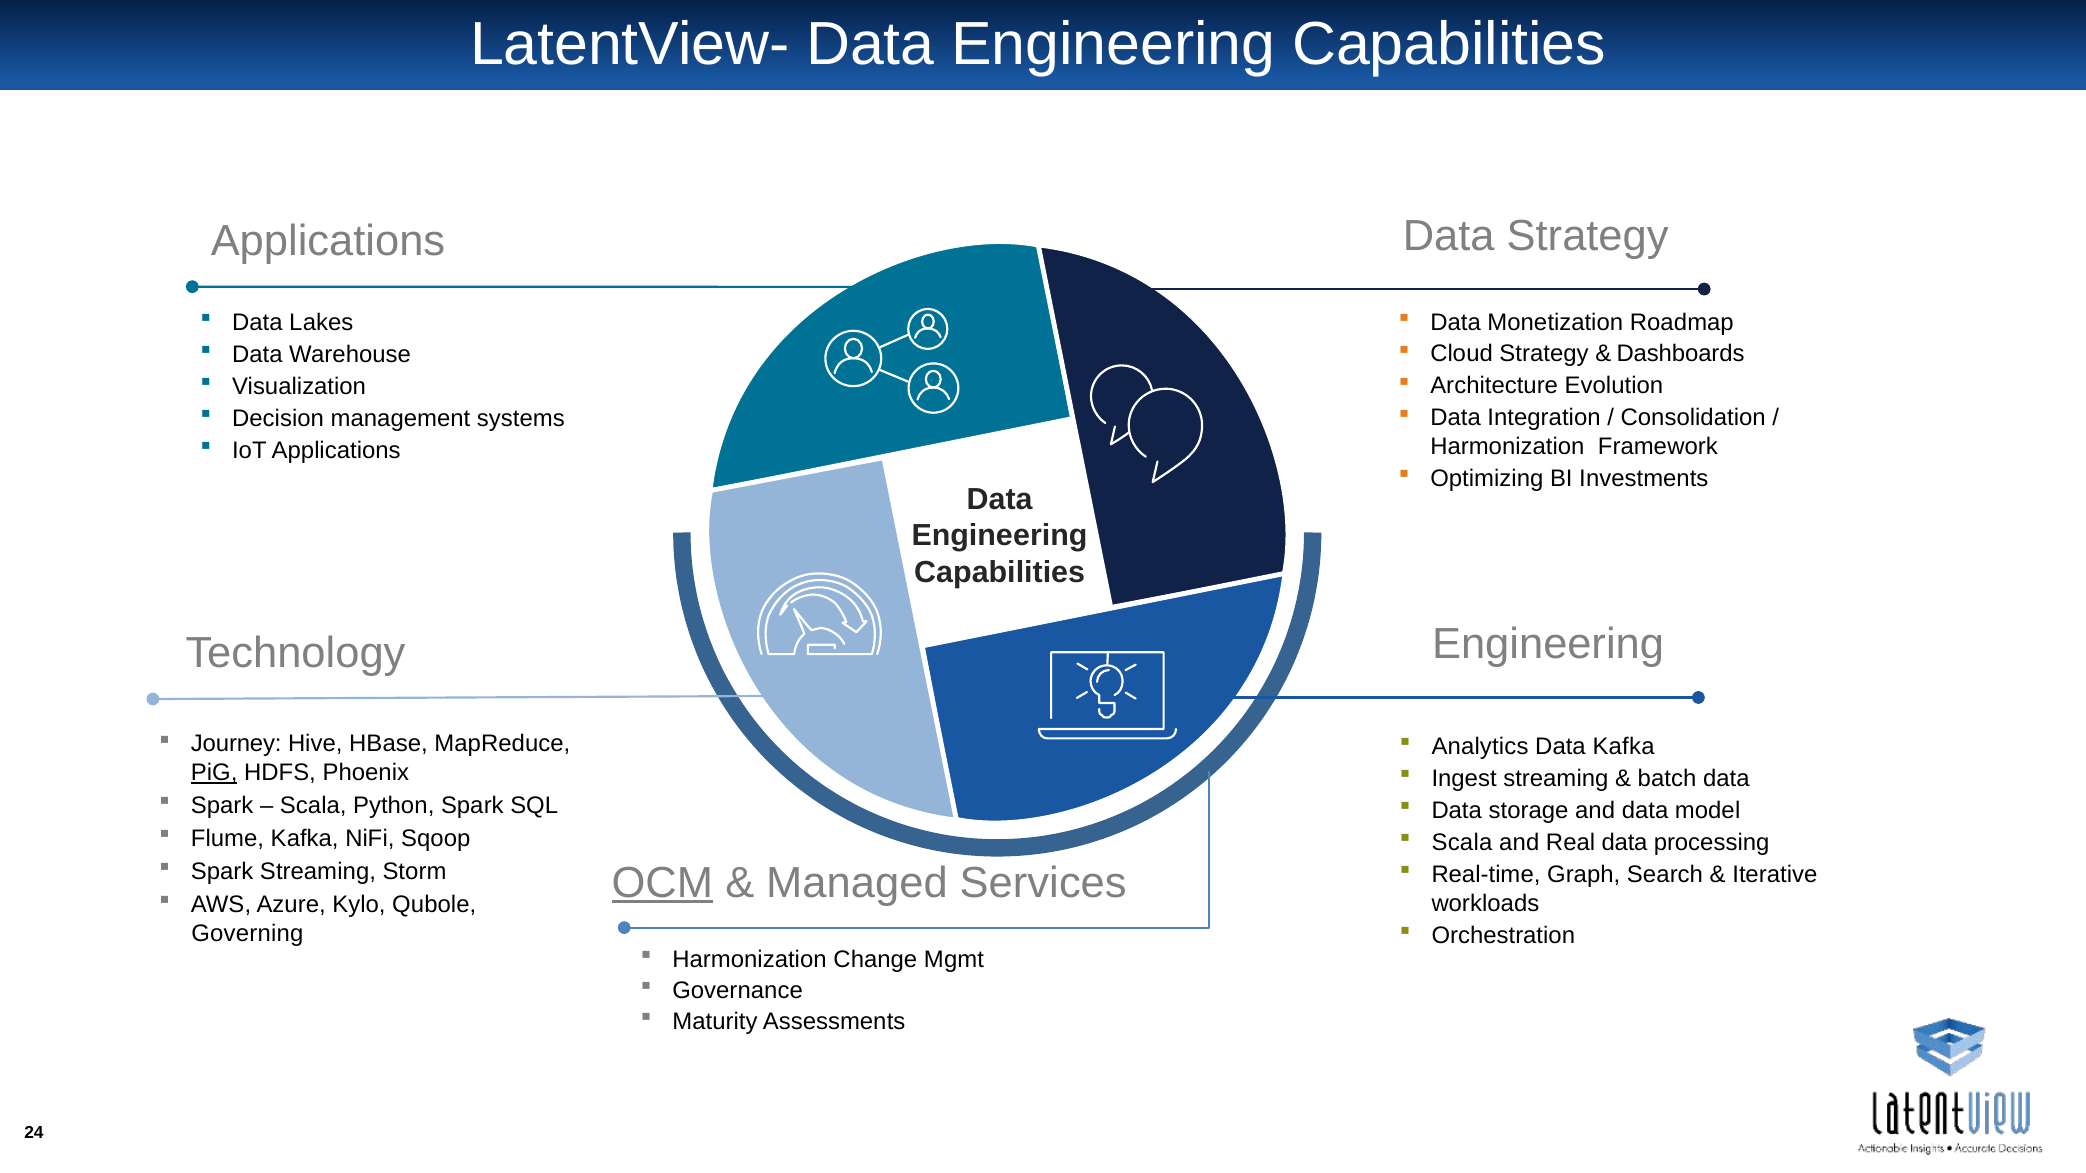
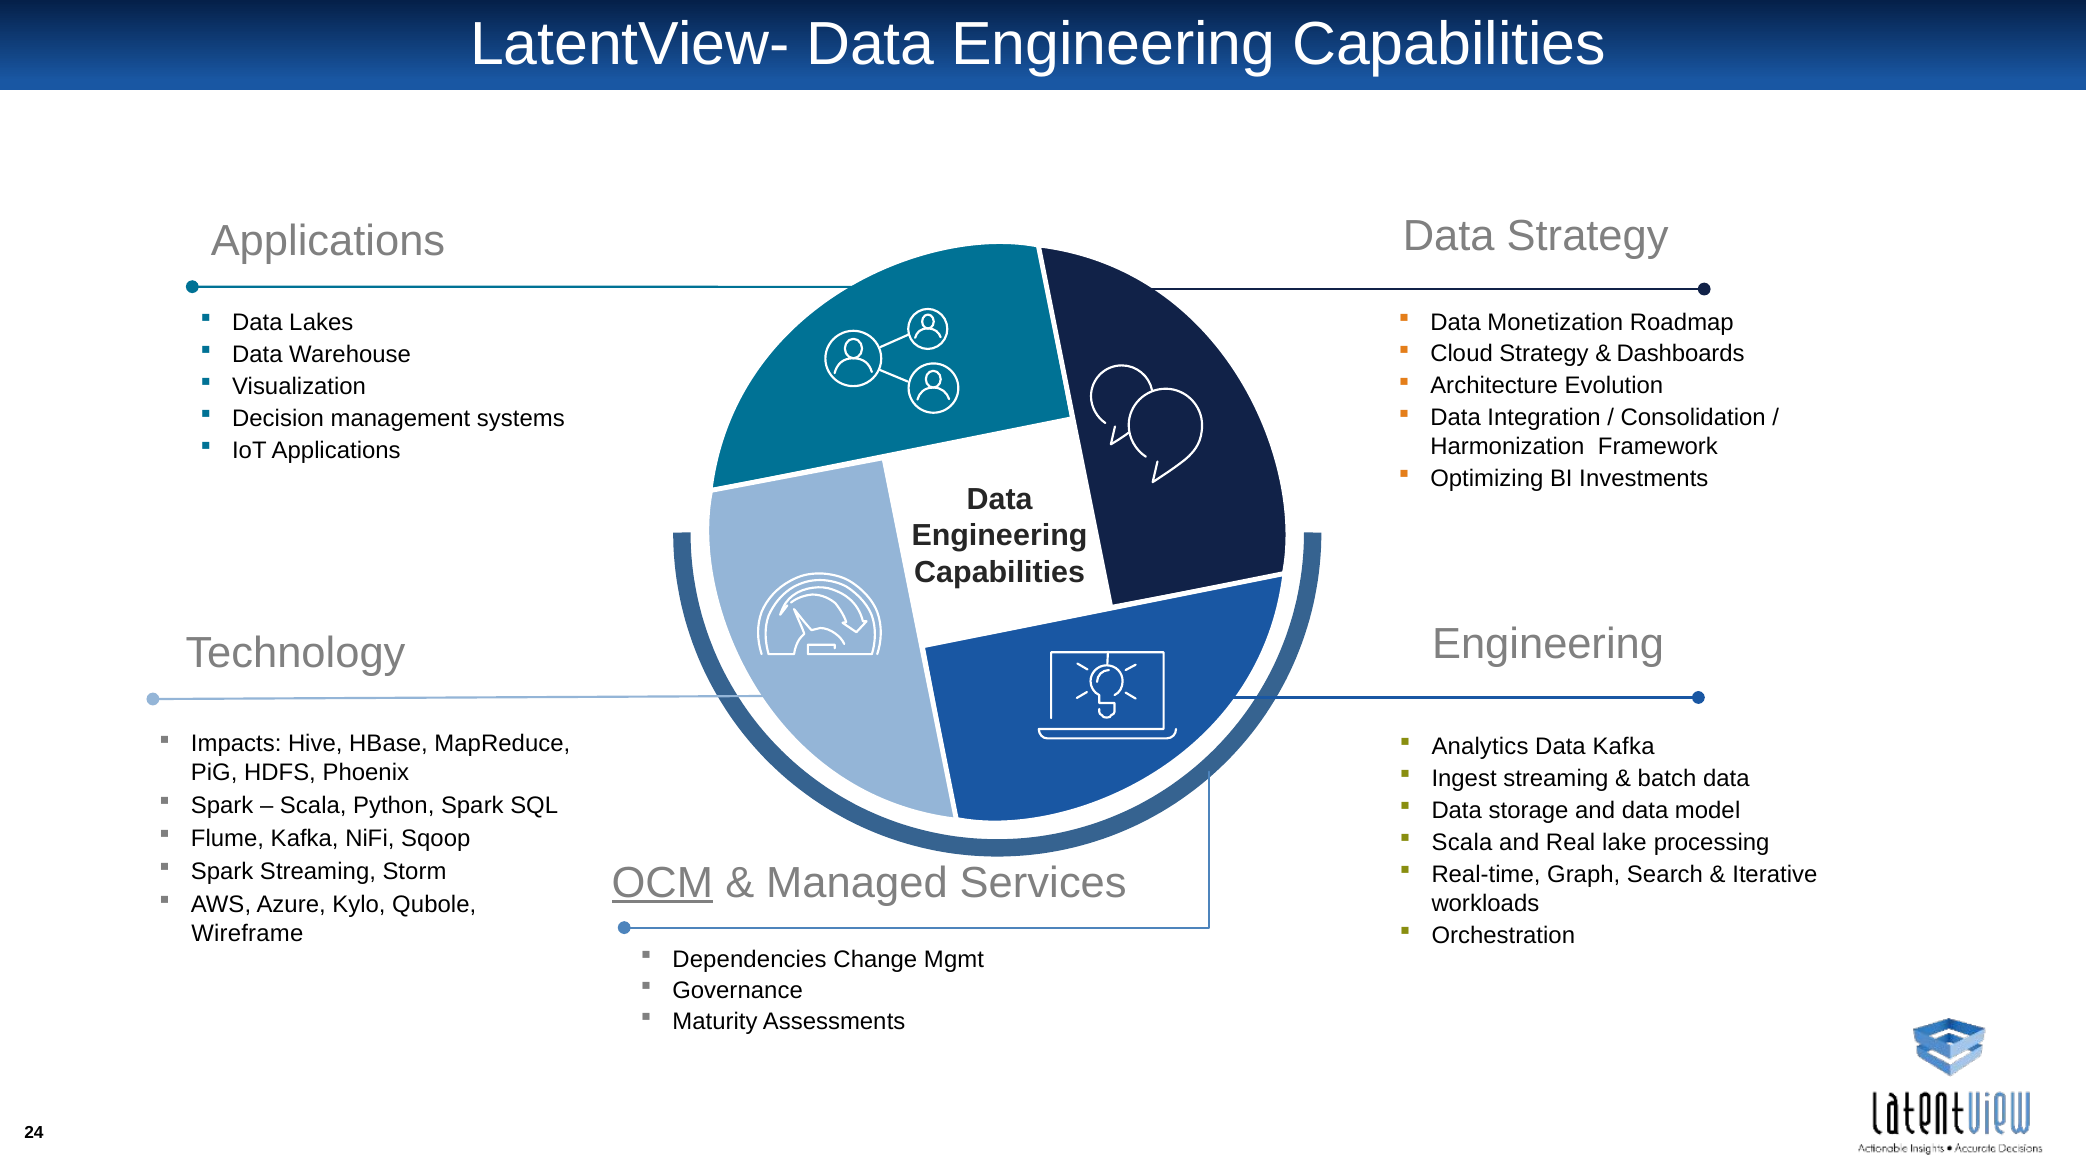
Journey: Journey -> Impacts (236, 744)
PiG underline: present -> none (214, 773)
Real data: data -> lake (1624, 843)
Governing: Governing -> Wireframe (247, 934)
Harmonization: Harmonization -> Dependencies (749, 960)
